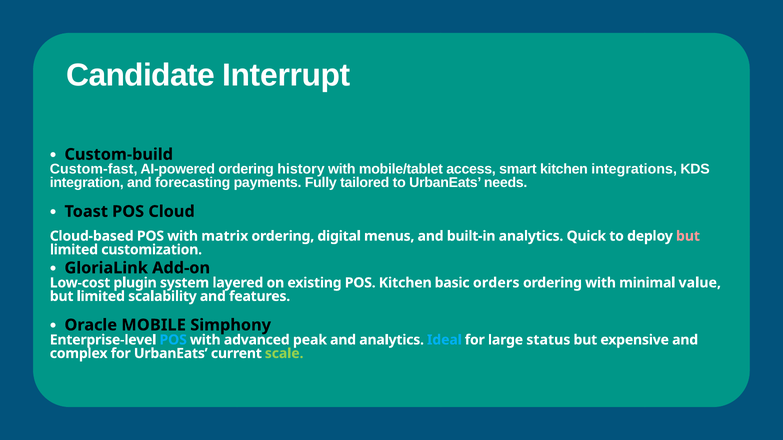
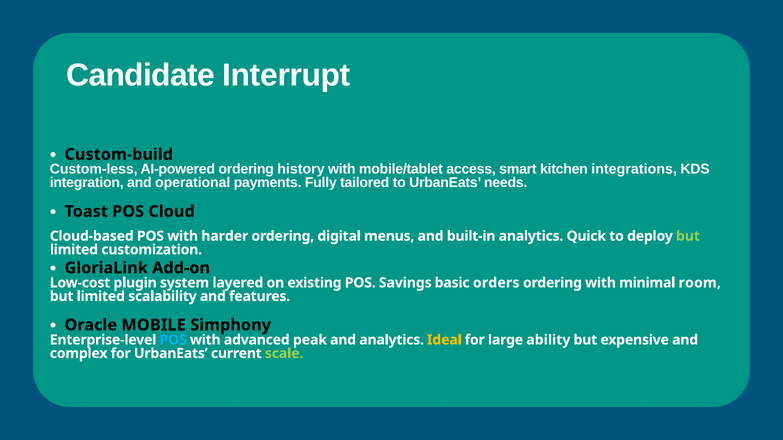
Custom-fast: Custom-fast -> Custom-less (94, 169)
forecasting: forecasting -> operational (193, 183)
matrix: matrix -> harder (225, 236)
but colour: pink -> light green (688, 236)
POS Kitchen: Kitchen -> Savings (405, 283)
value: value -> room (700, 283)
Ideal colour: light blue -> yellow (444, 340)
status: status -> ability (548, 340)
